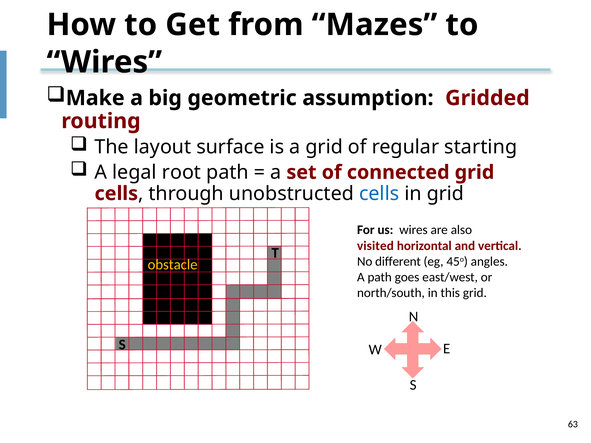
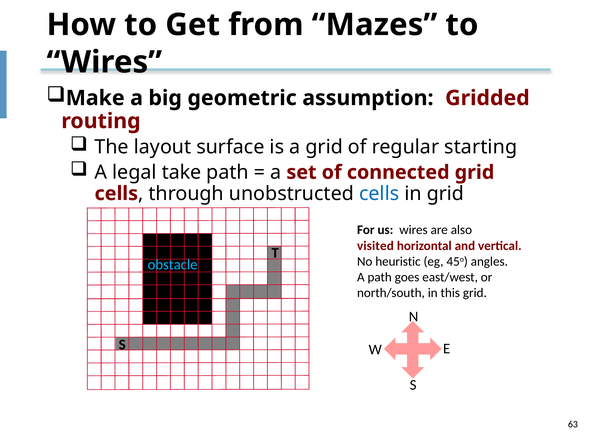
root: root -> take (182, 172)
different: different -> heuristic (398, 262)
obstacle colour: yellow -> light blue (173, 265)
